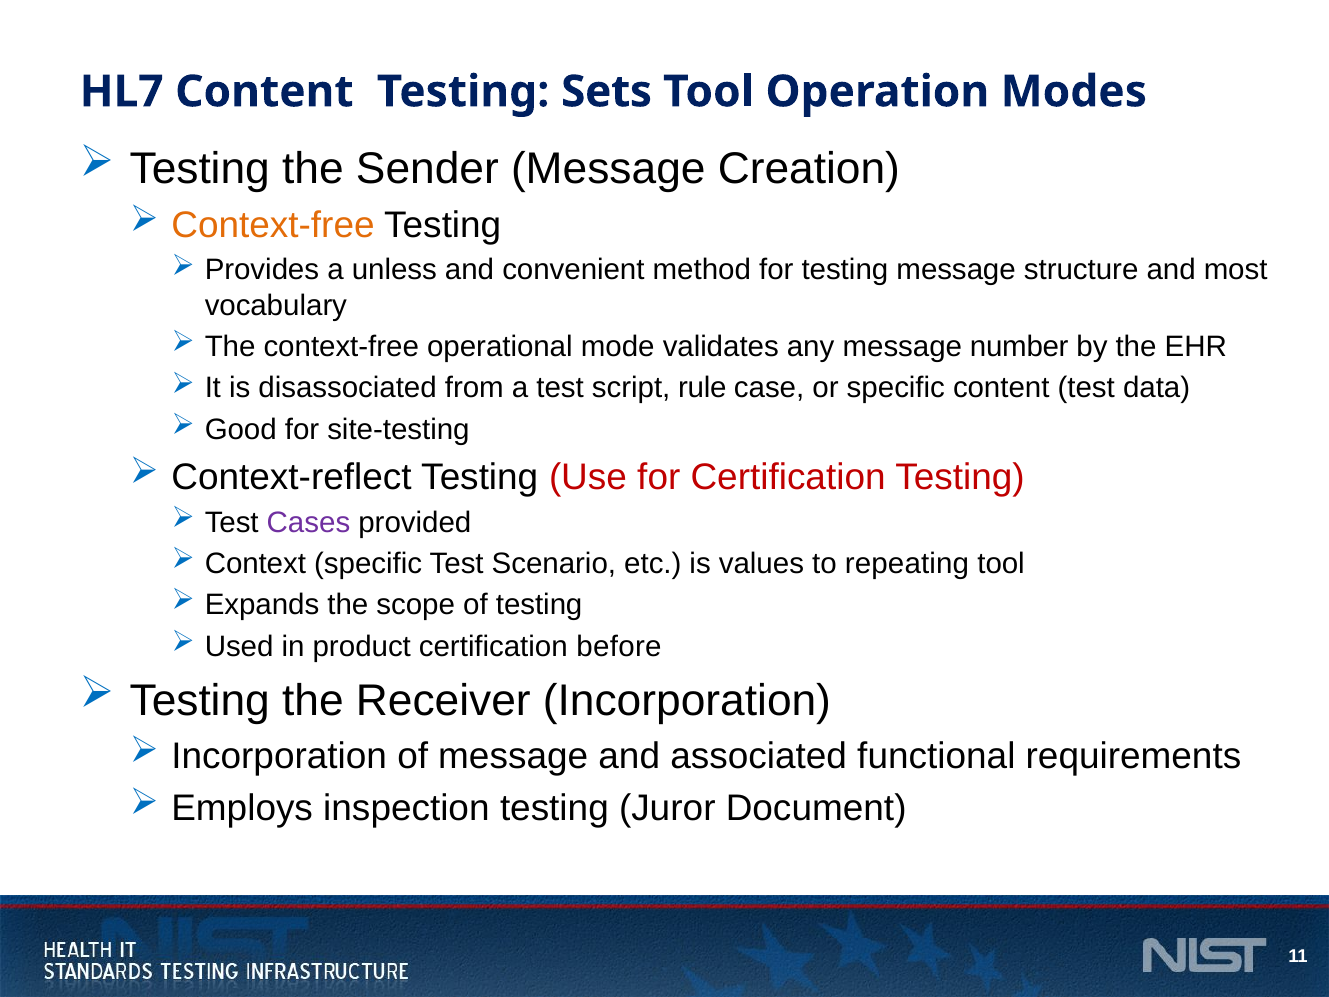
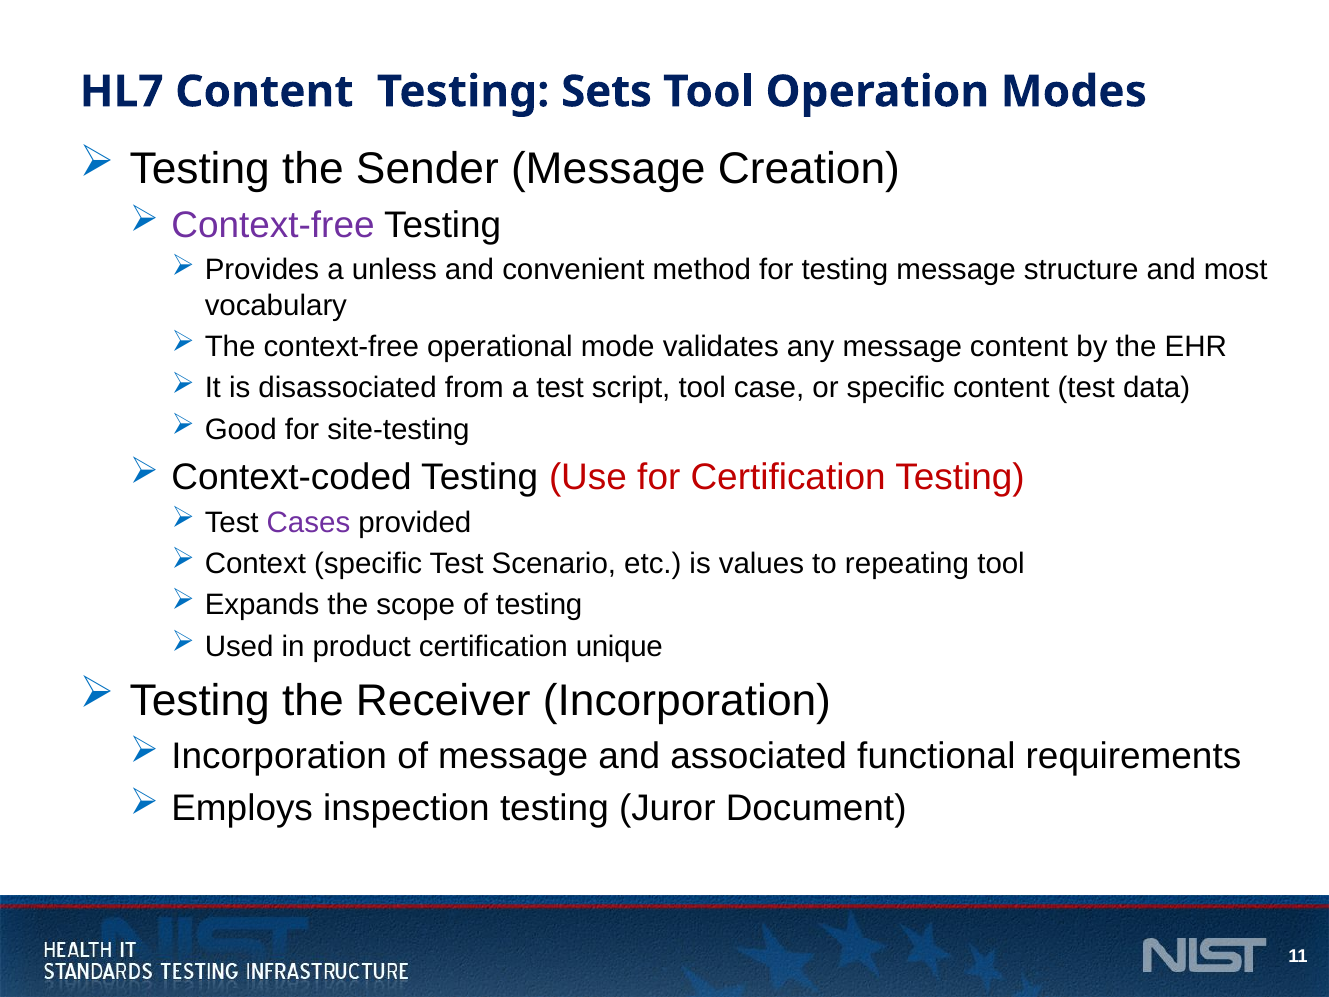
Context-free colour: orange -> purple (273, 225)
message number: number -> content (1019, 347)
script rule: rule -> tool (702, 388)
Context-reflect: Context-reflect -> Context-coded (291, 477)
before: before -> unique (619, 646)
